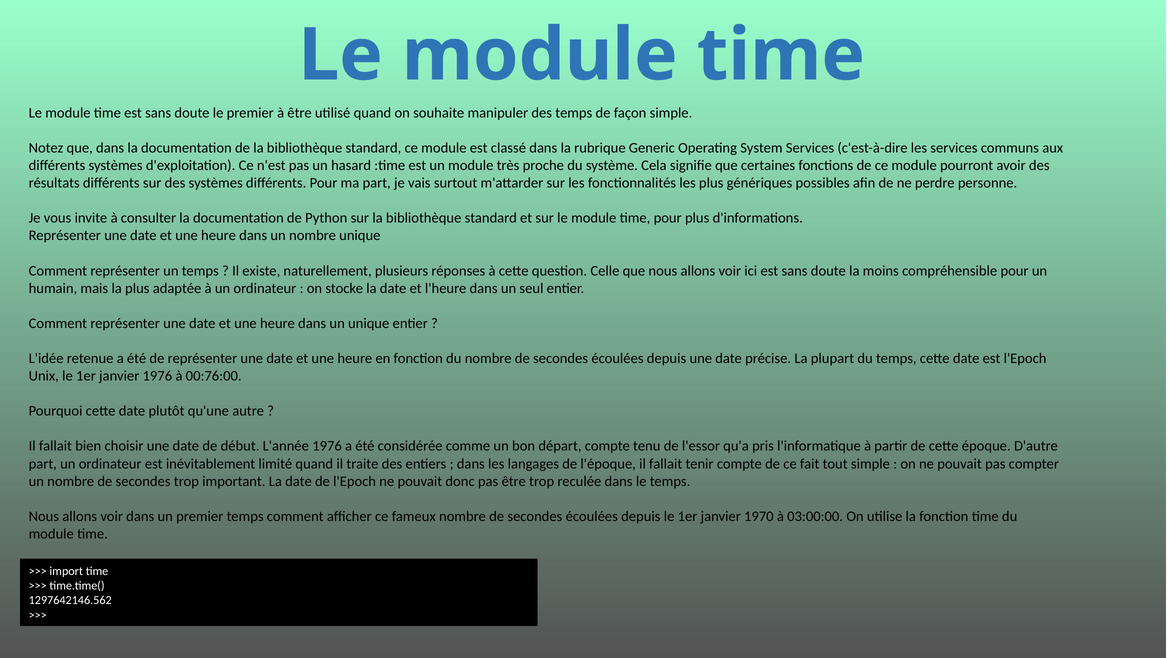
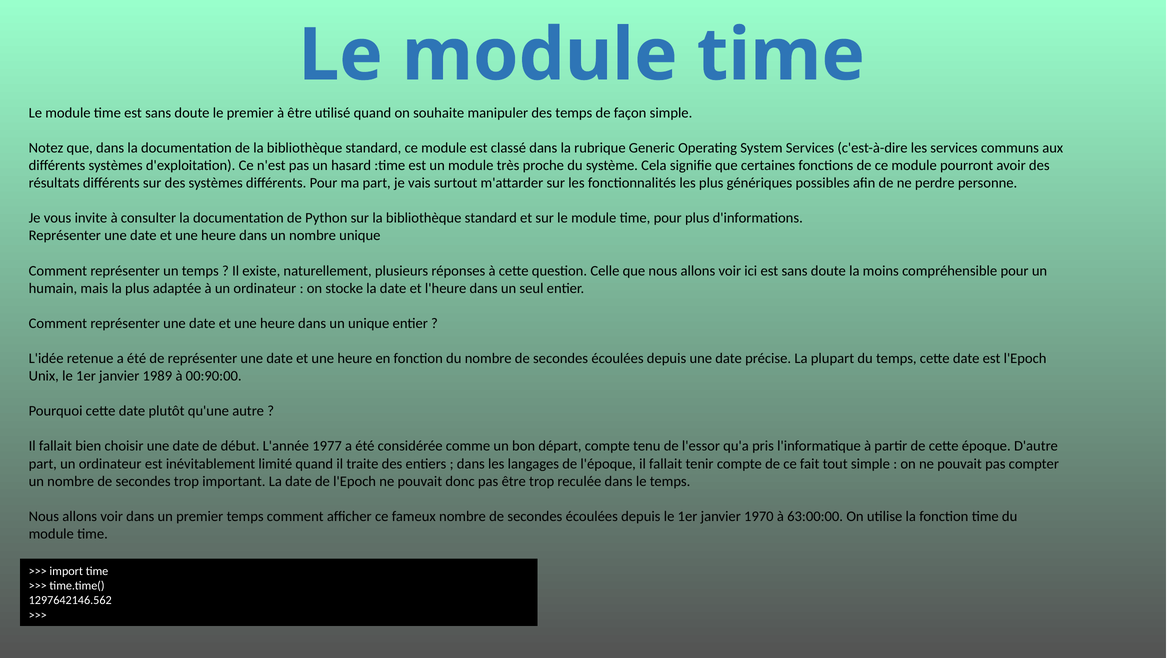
janvier 1976: 1976 -> 1989 (157, 376)
00:76:00: 00:76:00 -> 00:90:00 (214, 376)
L'année 1976: 1976 -> 1977 (327, 446)
03:00:00: 03:00:00 -> 63:00:00 (815, 516)
